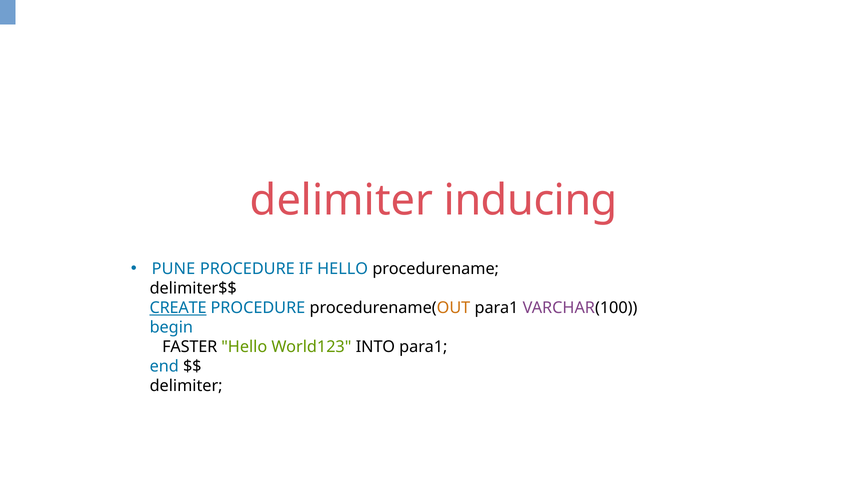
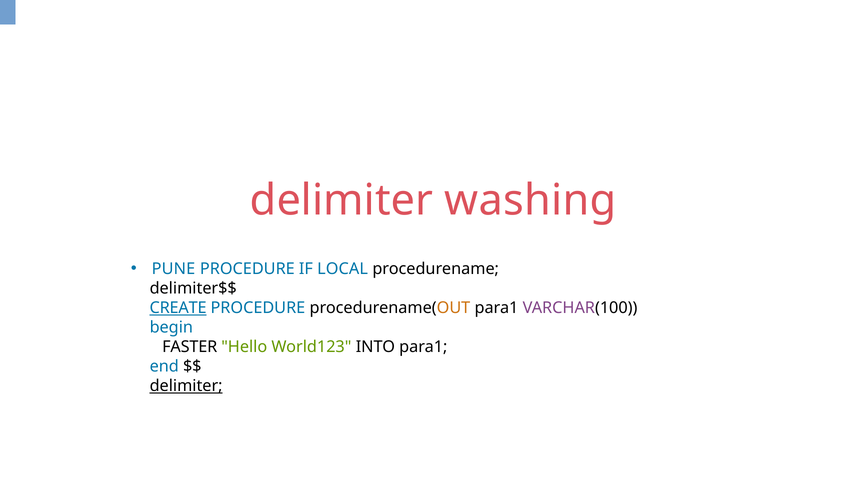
inducing: inducing -> washing (530, 200)
IF HELLO: HELLO -> LOCAL (343, 269)
delimiter underline: none -> present (186, 386)
